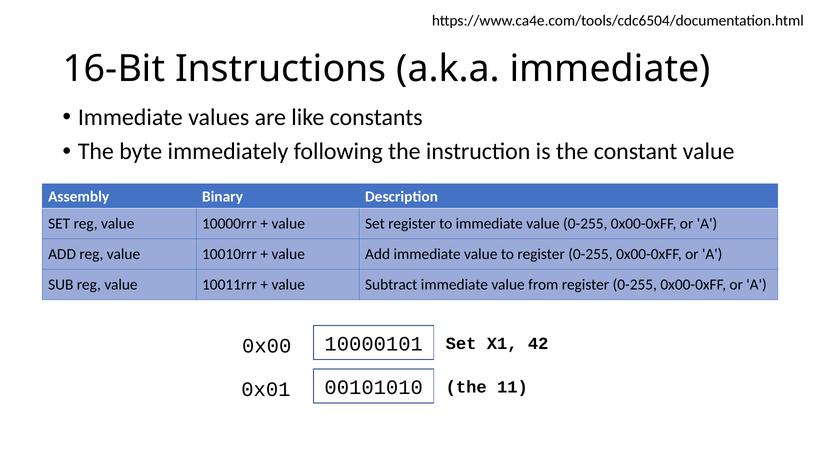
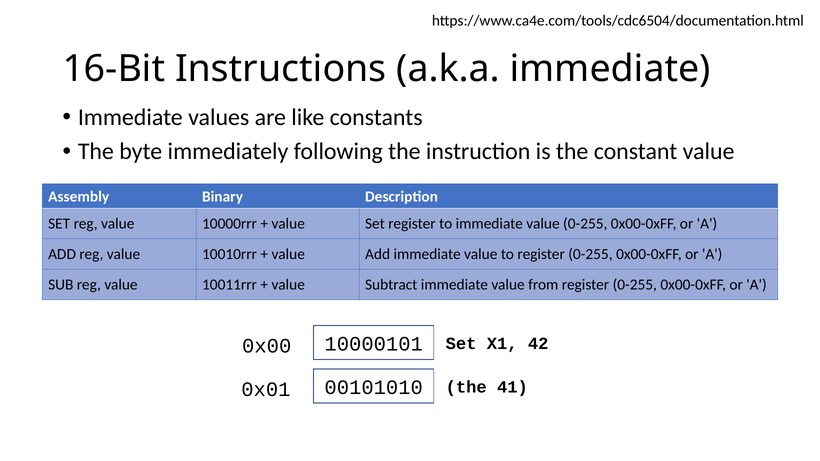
11: 11 -> 41 (512, 387)
